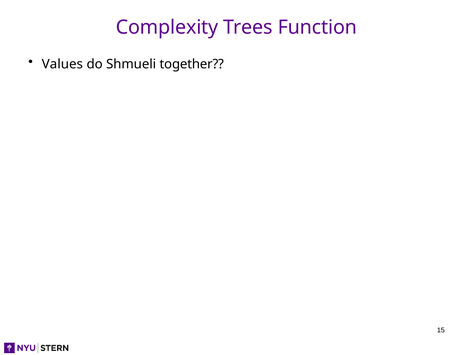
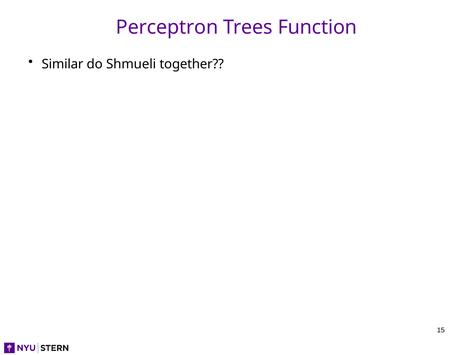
Complexity: Complexity -> Perceptron (167, 27)
Values: Values -> Similar (63, 64)
